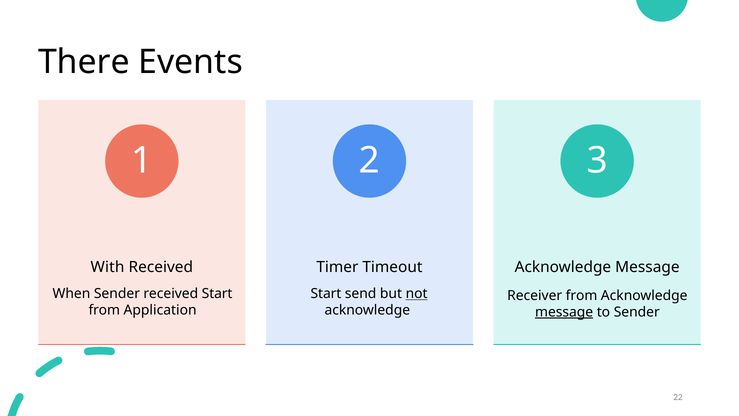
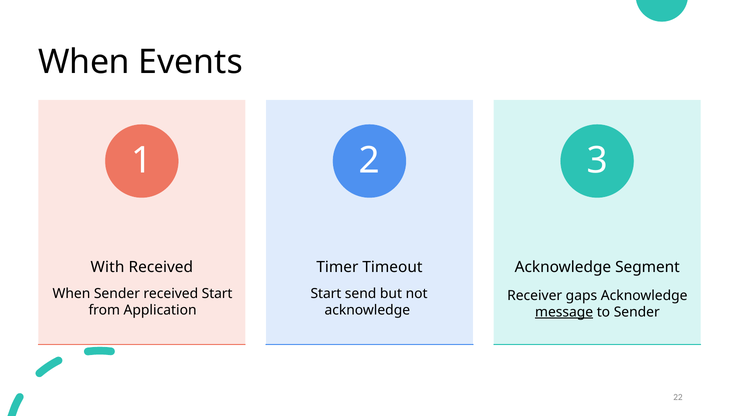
There: There -> When (84, 62)
Message: Message -> Segment (647, 267)
not underline: present -> none (417, 293)
Receiver from: from -> gaps (581, 295)
